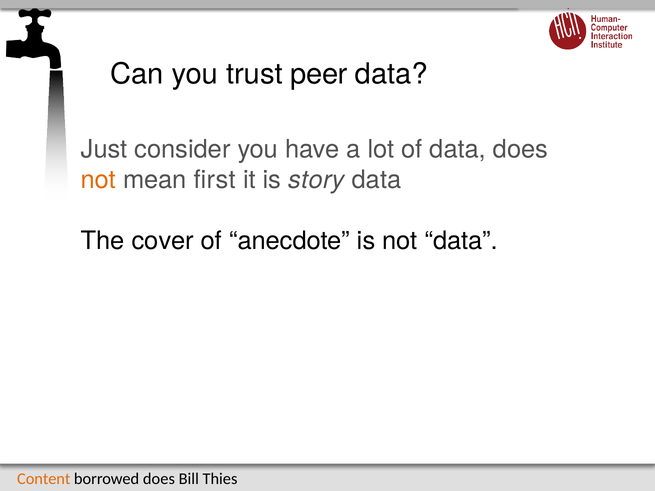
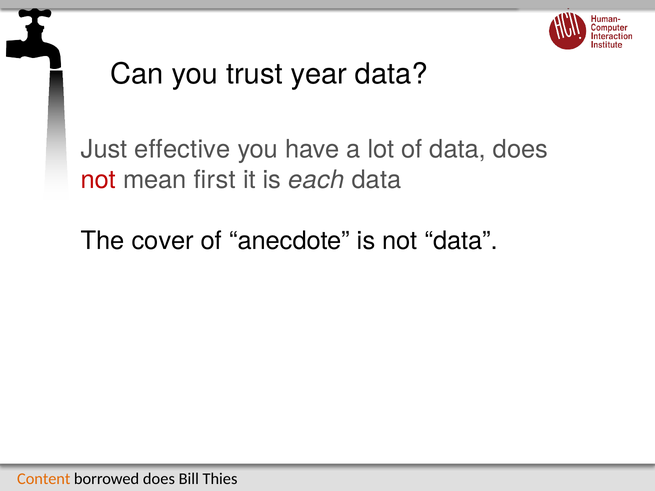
peer: peer -> year (319, 74)
consider: consider -> effective (182, 149)
not colour: orange -> red (98, 180)
story: story -> each (316, 180)
